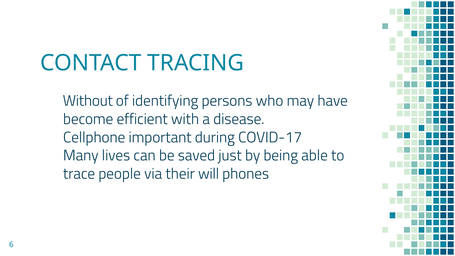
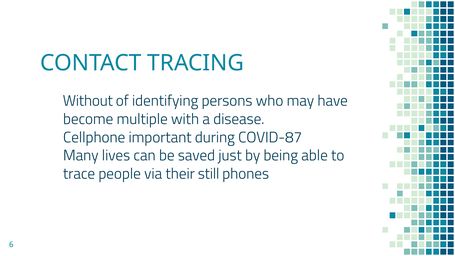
efficient: efficient -> multiple (142, 119)
COVID-17: COVID-17 -> COVID-87 (270, 137)
will: will -> still (209, 174)
